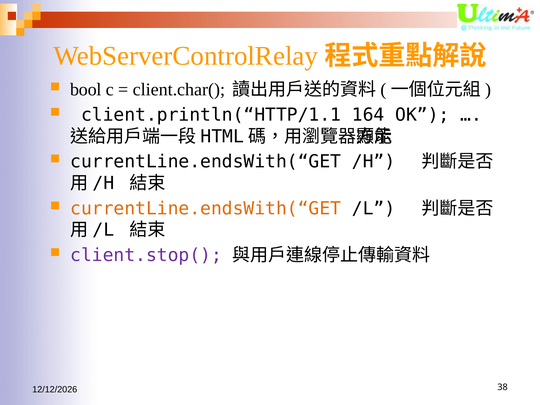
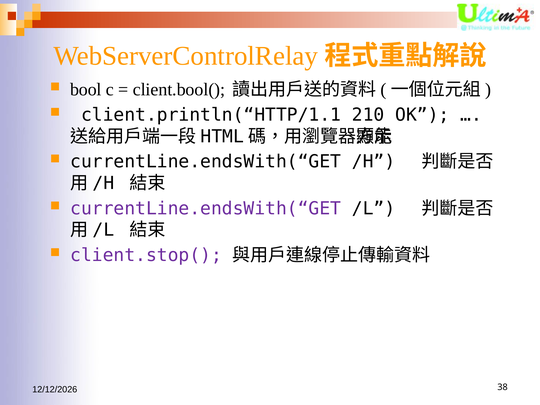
client.char(: client.char( -> client.bool( (179, 90)
164: 164 -> 210 (368, 115)
currentLine.endsWith(“GET colour: orange -> purple (206, 208)
